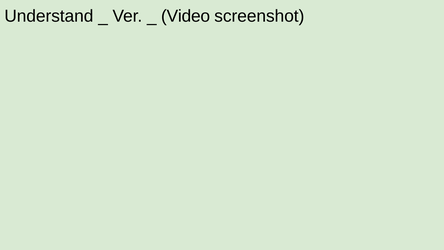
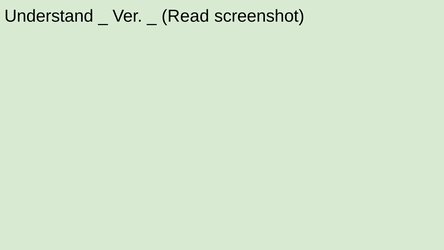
Video: Video -> Read (185, 16)
